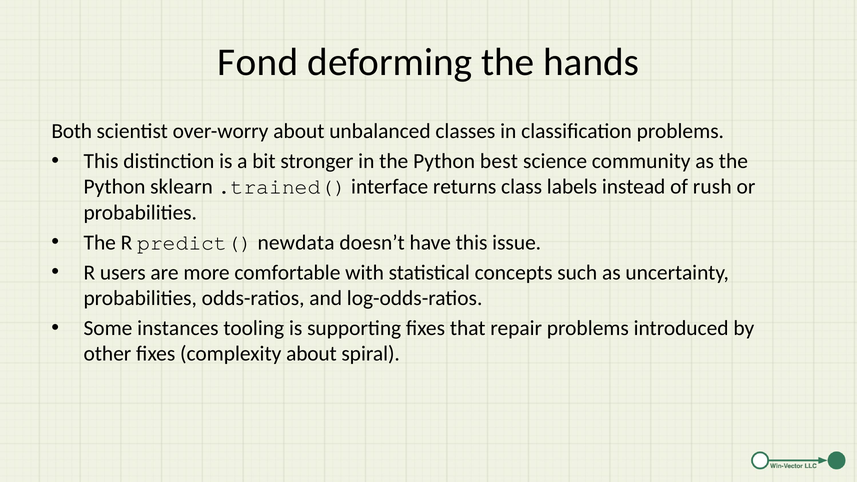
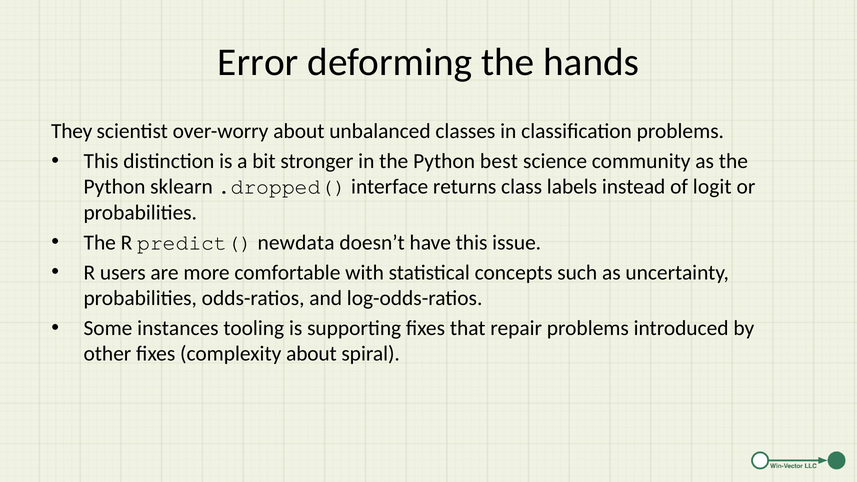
Fond: Fond -> Error (258, 62)
Both: Both -> They (72, 131)
.trained(: .trained( -> .dropped( (282, 187)
rush: rush -> logit (712, 187)
